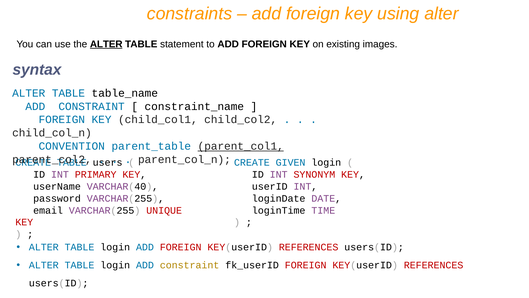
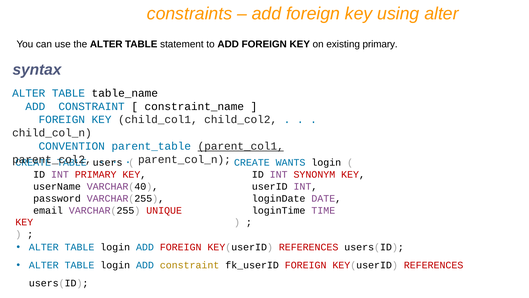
ALTER underline: present -> none (106, 44)
existing images: images -> primary (380, 44)
GIVEN: GIVEN -> WANTS (291, 162)
